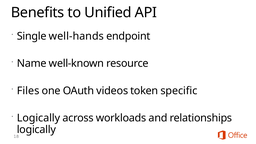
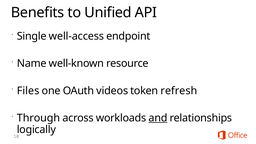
well-hands: well-hands -> well-access (76, 36)
specific: specific -> refresh (179, 91)
Logically: Logically -> Through (38, 118)
and underline: none -> present (158, 118)
